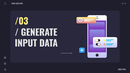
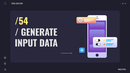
/03: /03 -> /54 (21, 22)
